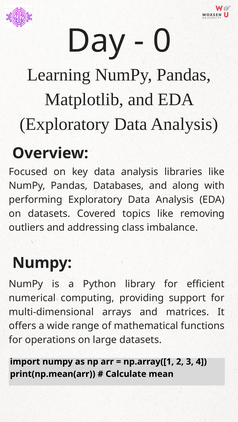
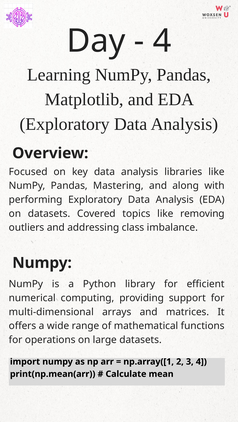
0: 0 -> 4 (162, 41)
Databases: Databases -> Mastering (118, 186)
